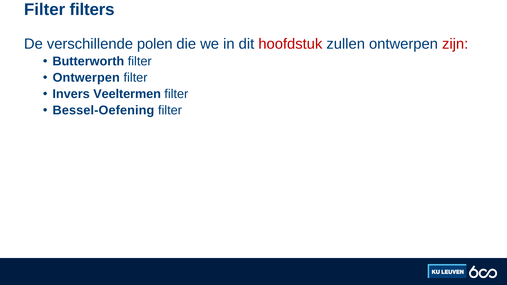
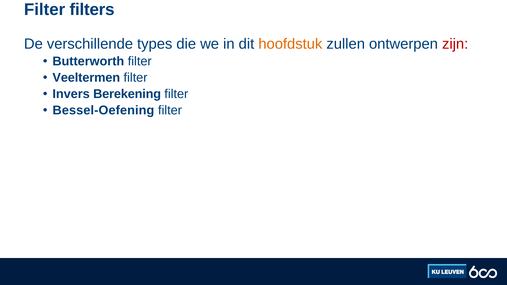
polen: polen -> types (155, 44)
hoofdstuk colour: red -> orange (290, 44)
Ontwerpen: Ontwerpen -> Veeltermen (86, 78)
Veeltermen: Veeltermen -> Berekening (127, 94)
